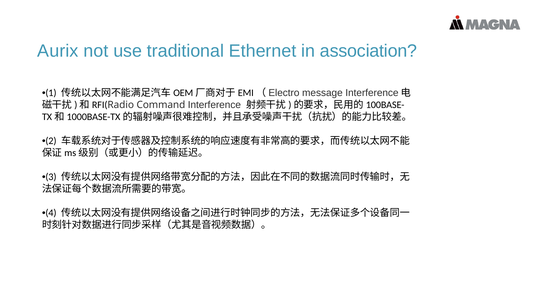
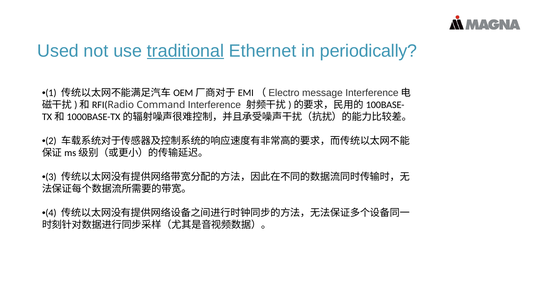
Aurix: Aurix -> Used (58, 51)
traditional underline: none -> present (186, 51)
association: association -> periodically (369, 51)
